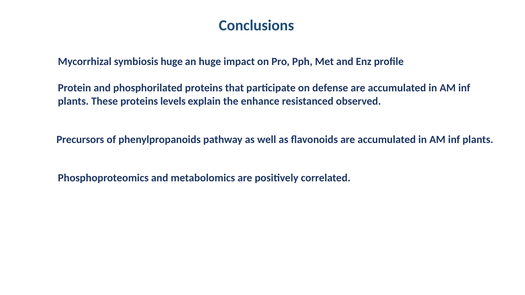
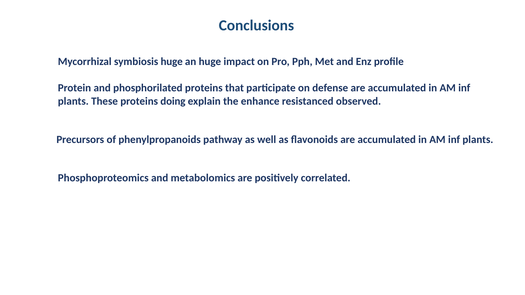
levels: levels -> doing (173, 101)
